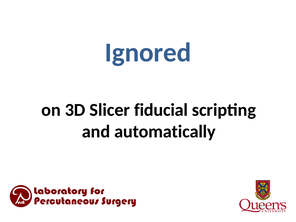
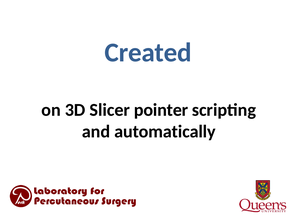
Ignored: Ignored -> Created (148, 52)
fiducial: fiducial -> pointer (161, 110)
